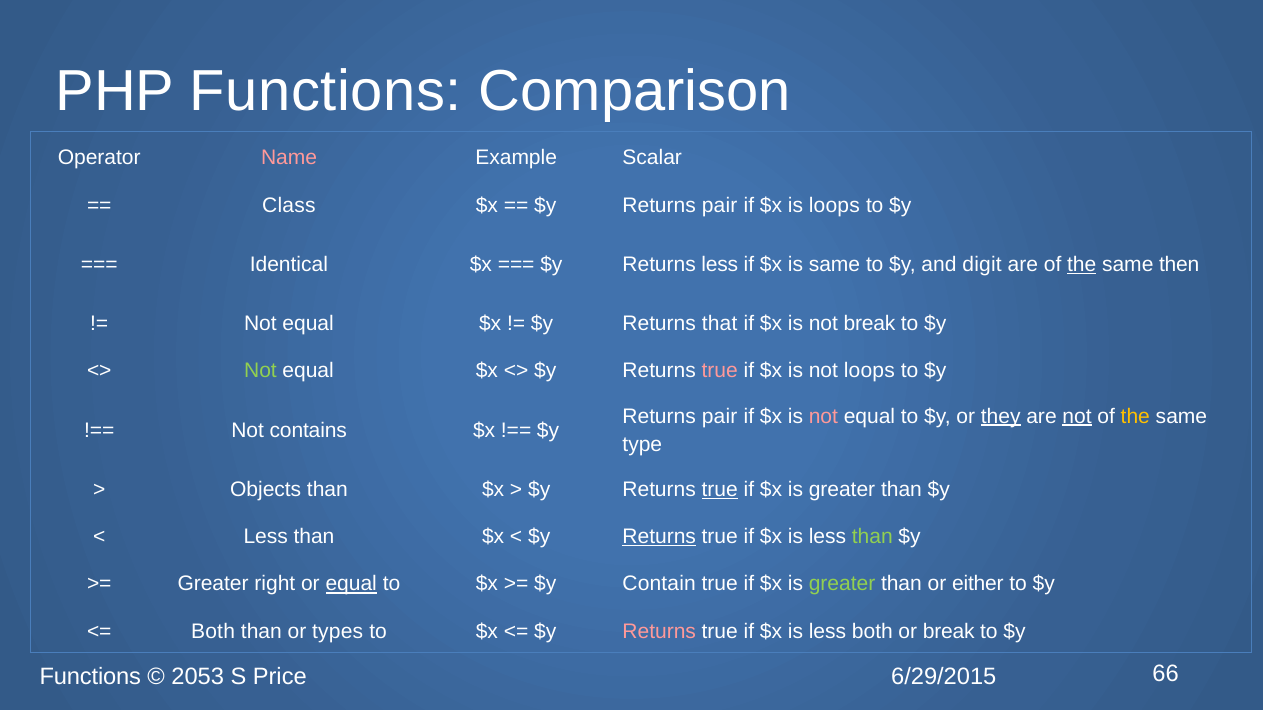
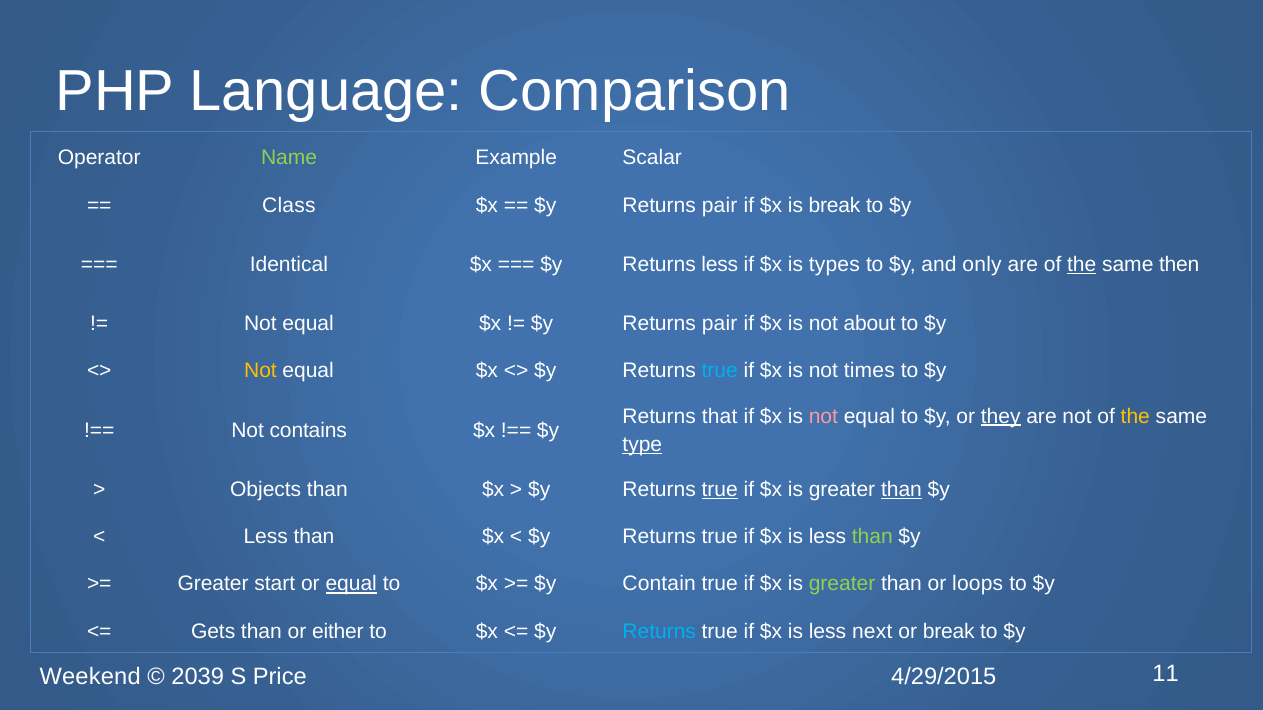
PHP Functions: Functions -> Language (326, 91)
Name colour: pink -> light green (289, 158)
is loops: loops -> break (835, 205)
is same: same -> types (834, 265)
digit: digit -> only (982, 265)
that: that -> pair (720, 324)
not break: break -> about (870, 324)
Not colour: light green -> yellow (260, 371)
true colour: pink -> light blue (720, 371)
not loops: loops -> times (869, 371)
pair: pair -> that (720, 416)
not underline: present -> none (1077, 416)
type underline: none -> present (642, 444)
than underline: none -> present (902, 490)
Returns underline: present -> none (659, 537)
right: right -> start (275, 584)
either: either -> loops (978, 584)
Both: Both -> Gets (213, 632)
types: types -> either (338, 632)
Returns colour: pink -> light blue (659, 632)
less both: both -> next (872, 632)
6/29/2015: 6/29/2015 -> 4/29/2015 (944, 677)
Functions: Functions -> Weekend (90, 677)
2053: 2053 -> 2039 (198, 677)
66: 66 -> 11 (1166, 674)
